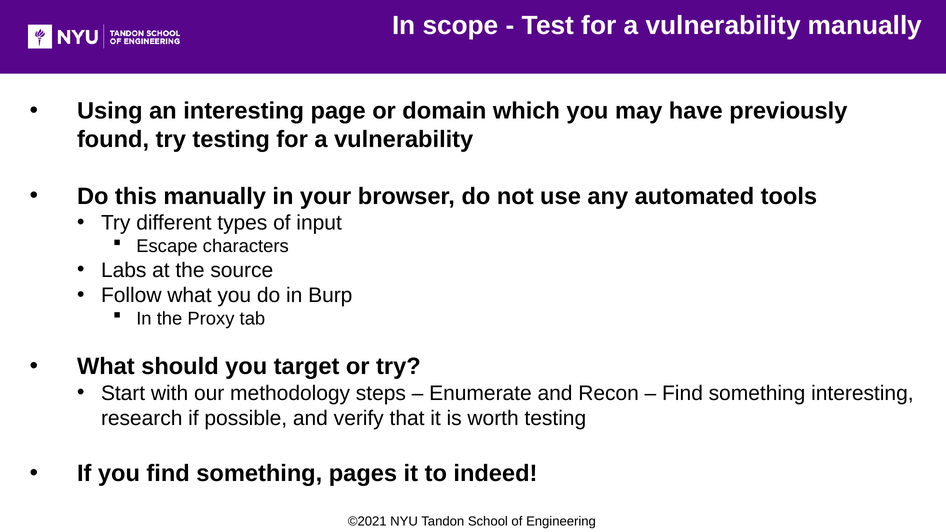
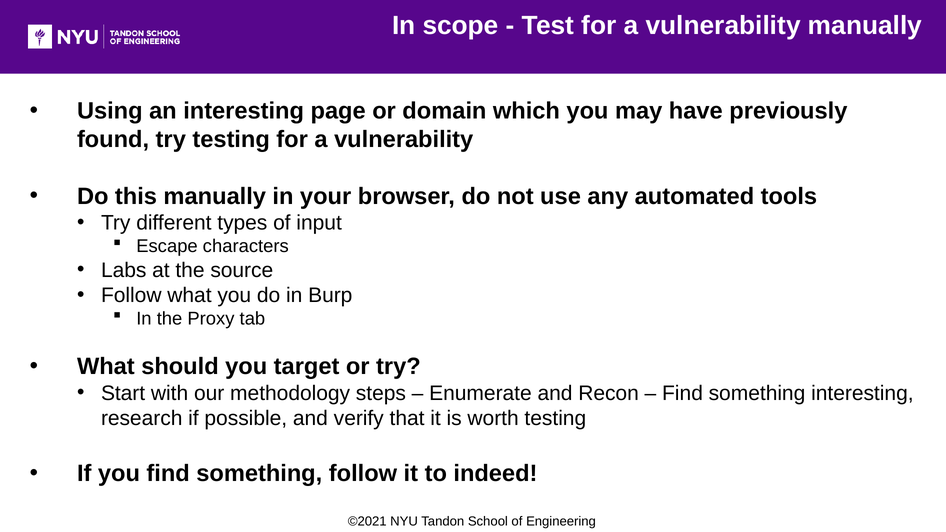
something pages: pages -> follow (363, 474)
